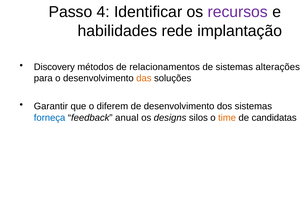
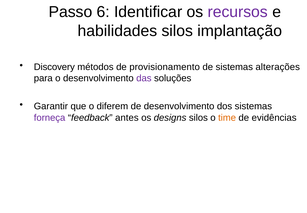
4: 4 -> 6 (103, 12)
habilidades rede: rede -> silos (177, 31)
relacionamentos: relacionamentos -> provisionamento (165, 67)
das colour: orange -> purple (144, 78)
forneça colour: blue -> purple (50, 117)
anual: anual -> antes (127, 117)
candidatas: candidatas -> evidências (274, 117)
